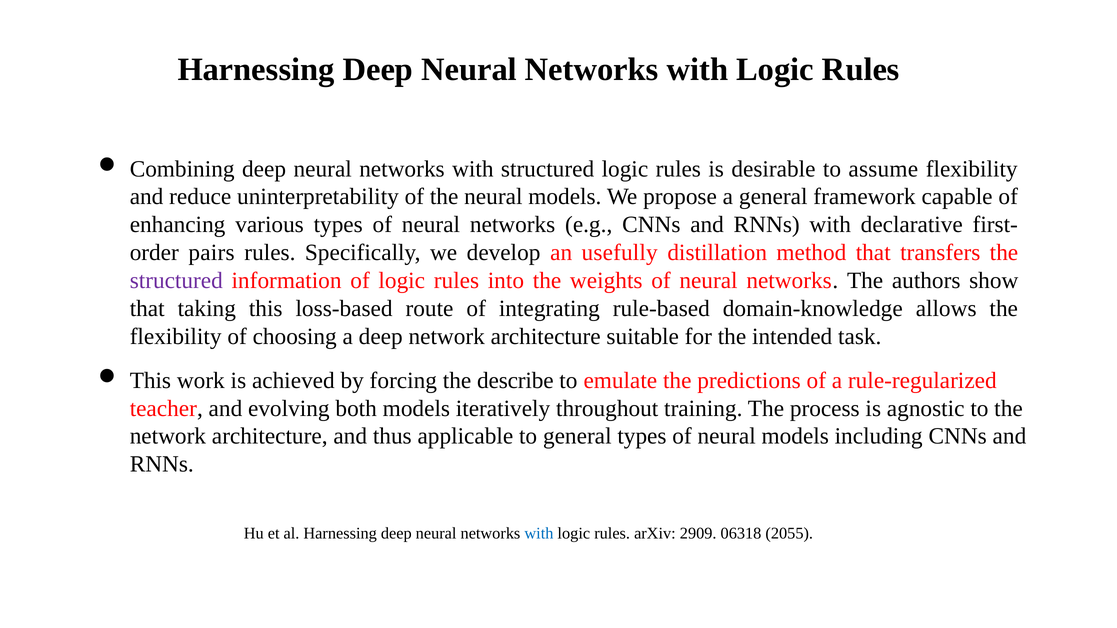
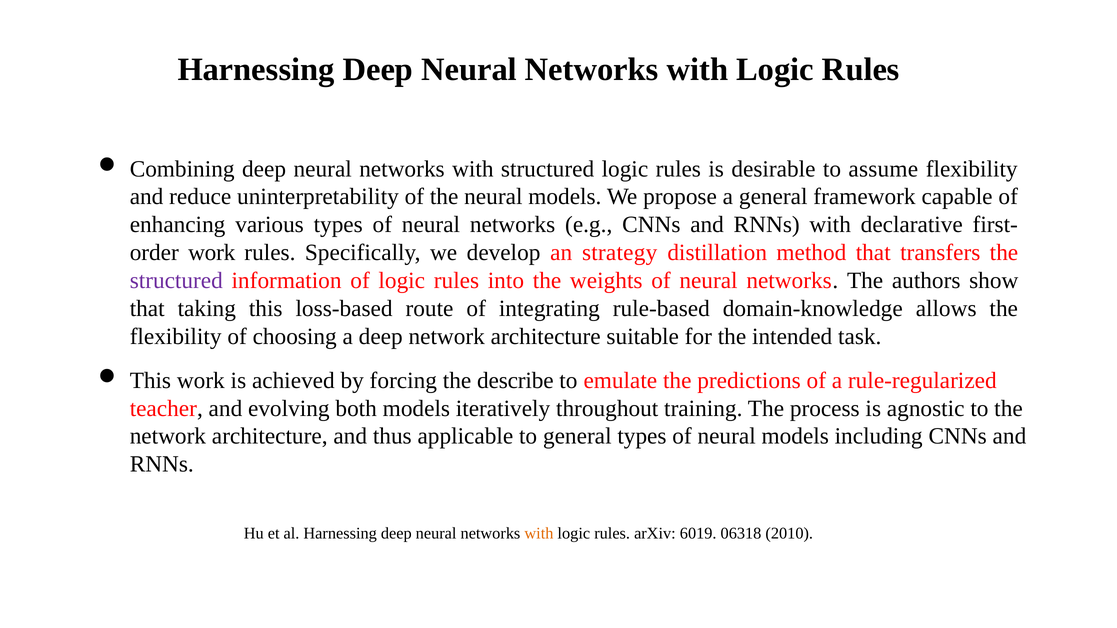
pairs: pairs -> work (212, 253)
usefully: usefully -> strategy (620, 253)
with colour: blue -> orange (539, 534)
2909: 2909 -> 6019 (698, 534)
2055: 2055 -> 2010 (789, 534)
